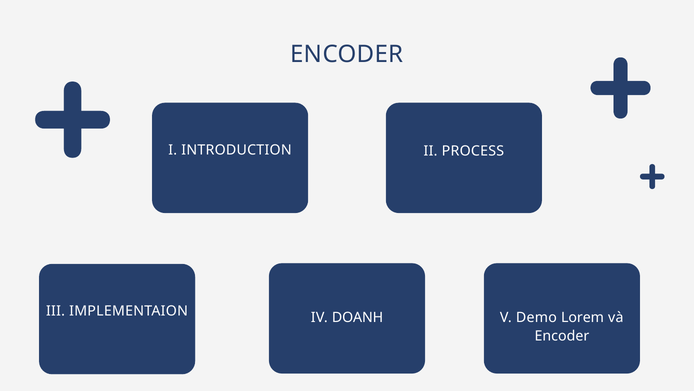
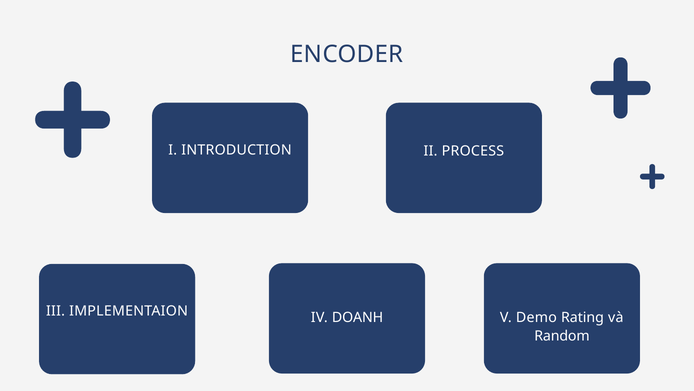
Lorem: Lorem -> Rating (583, 317)
Encoder: Encoder -> Random (562, 336)
